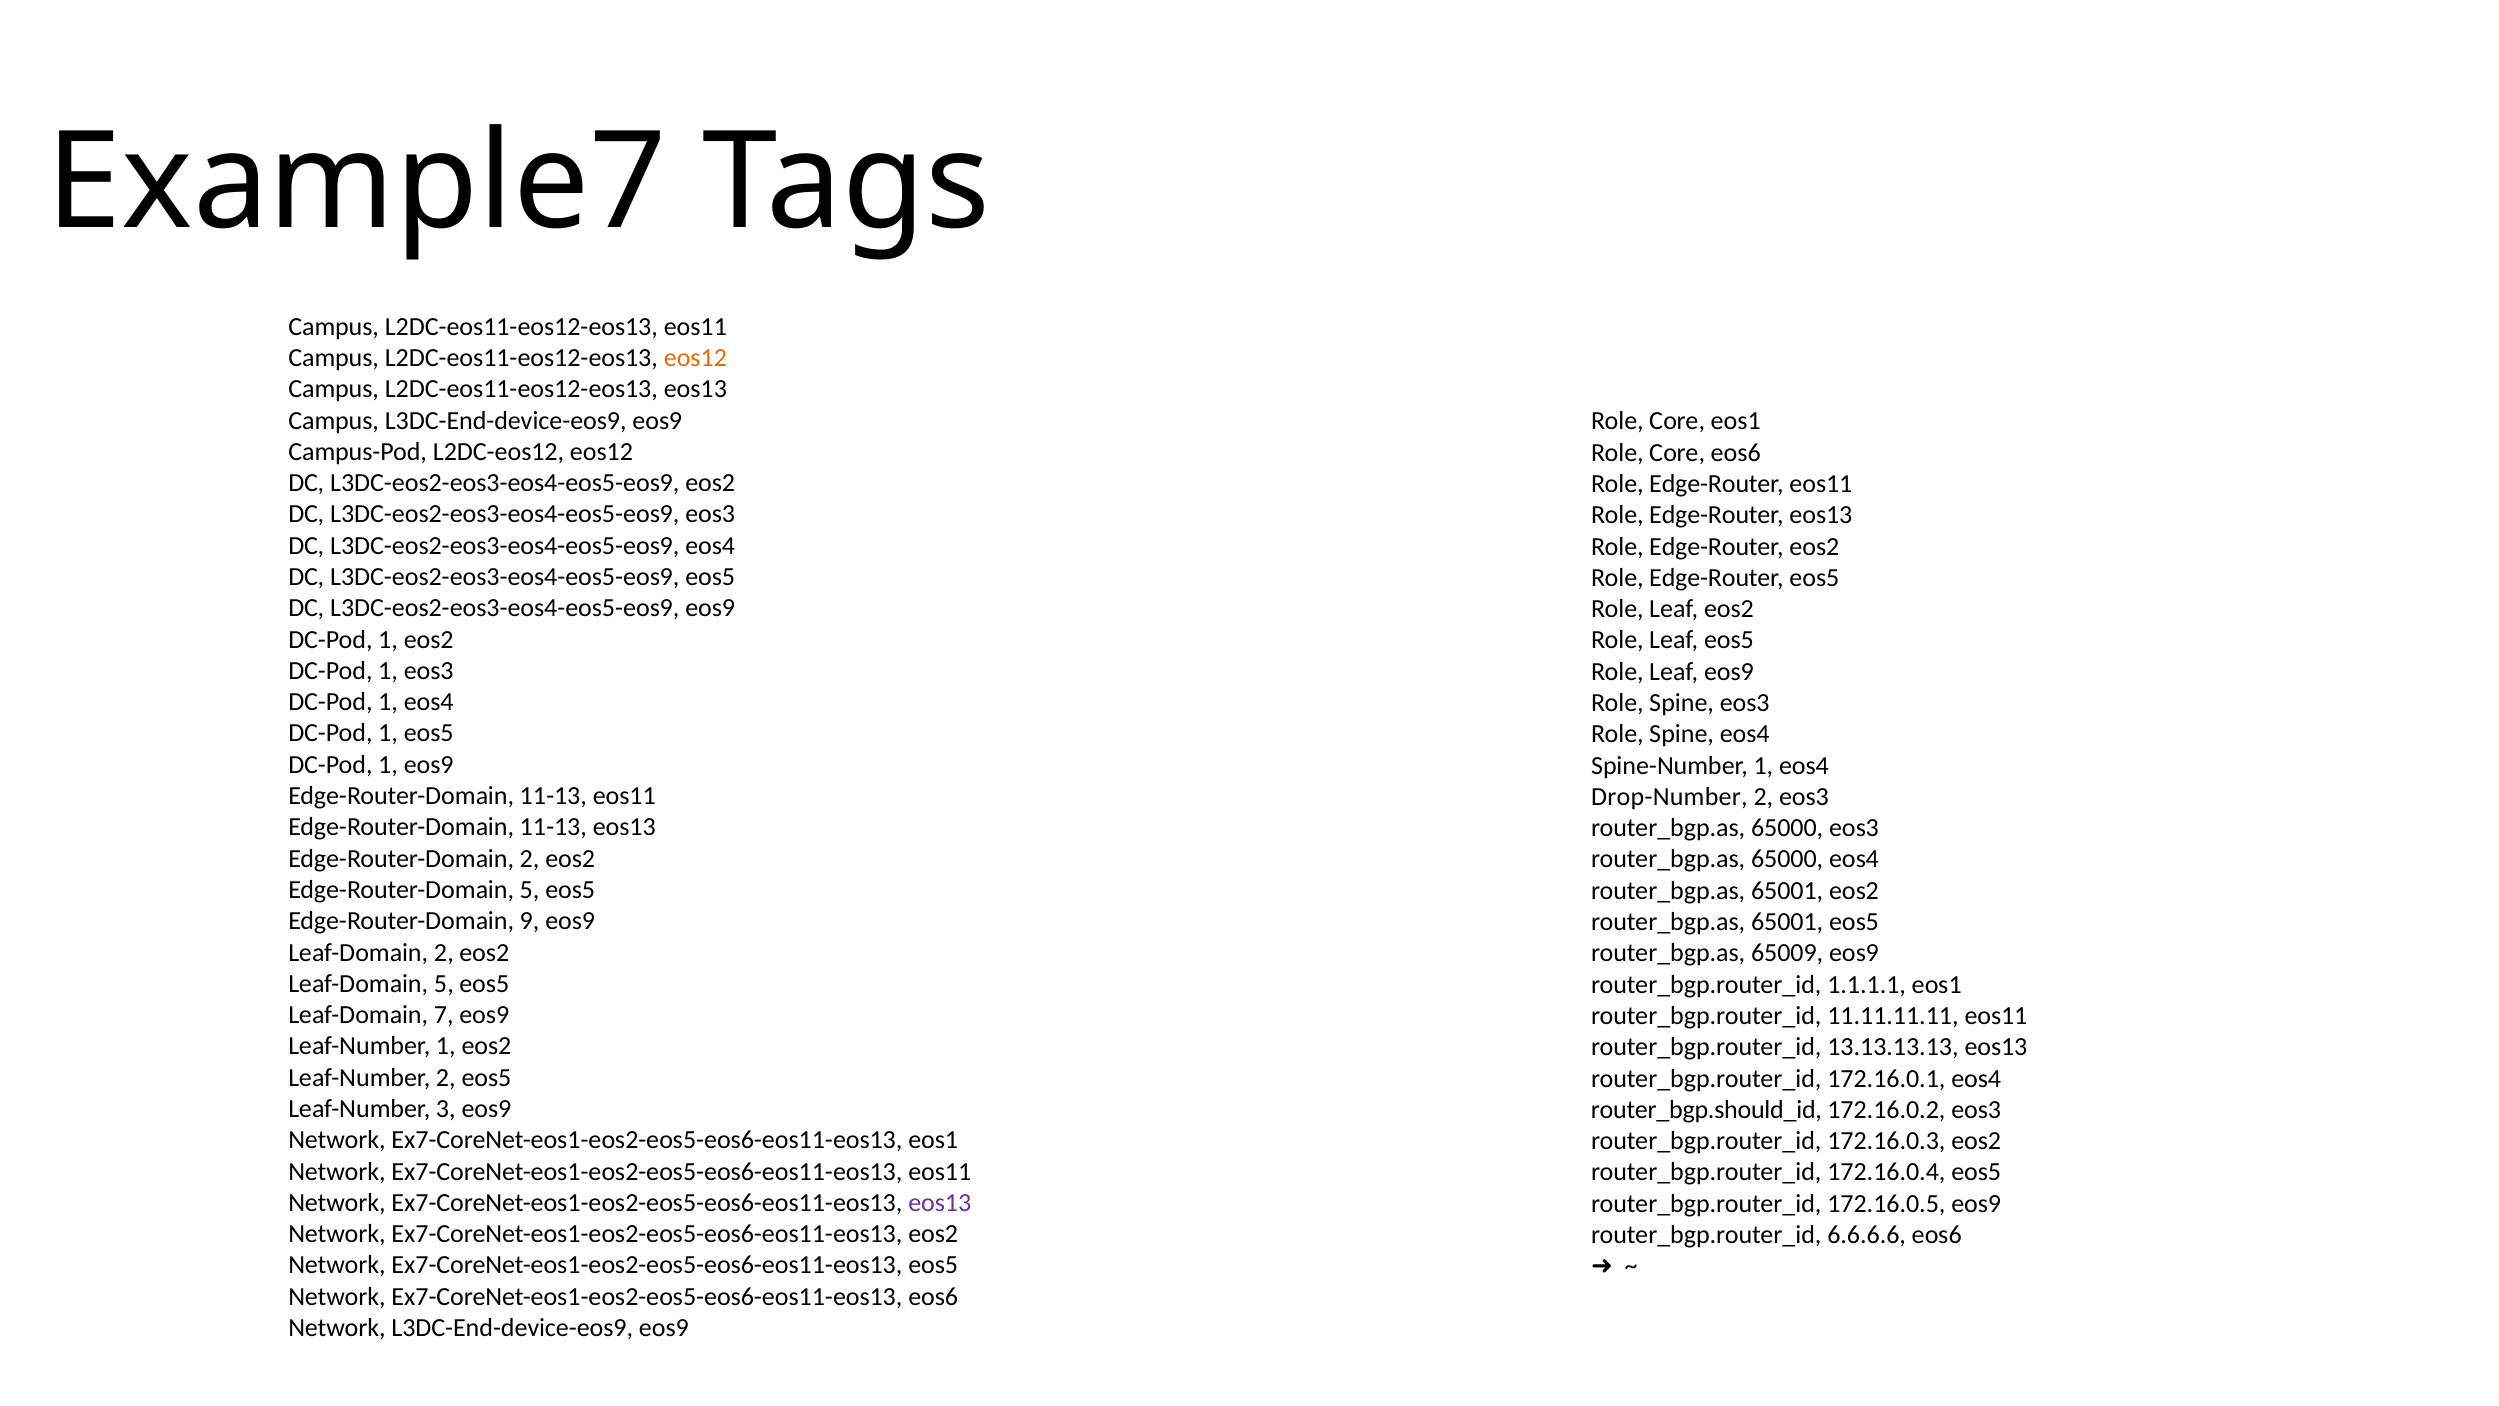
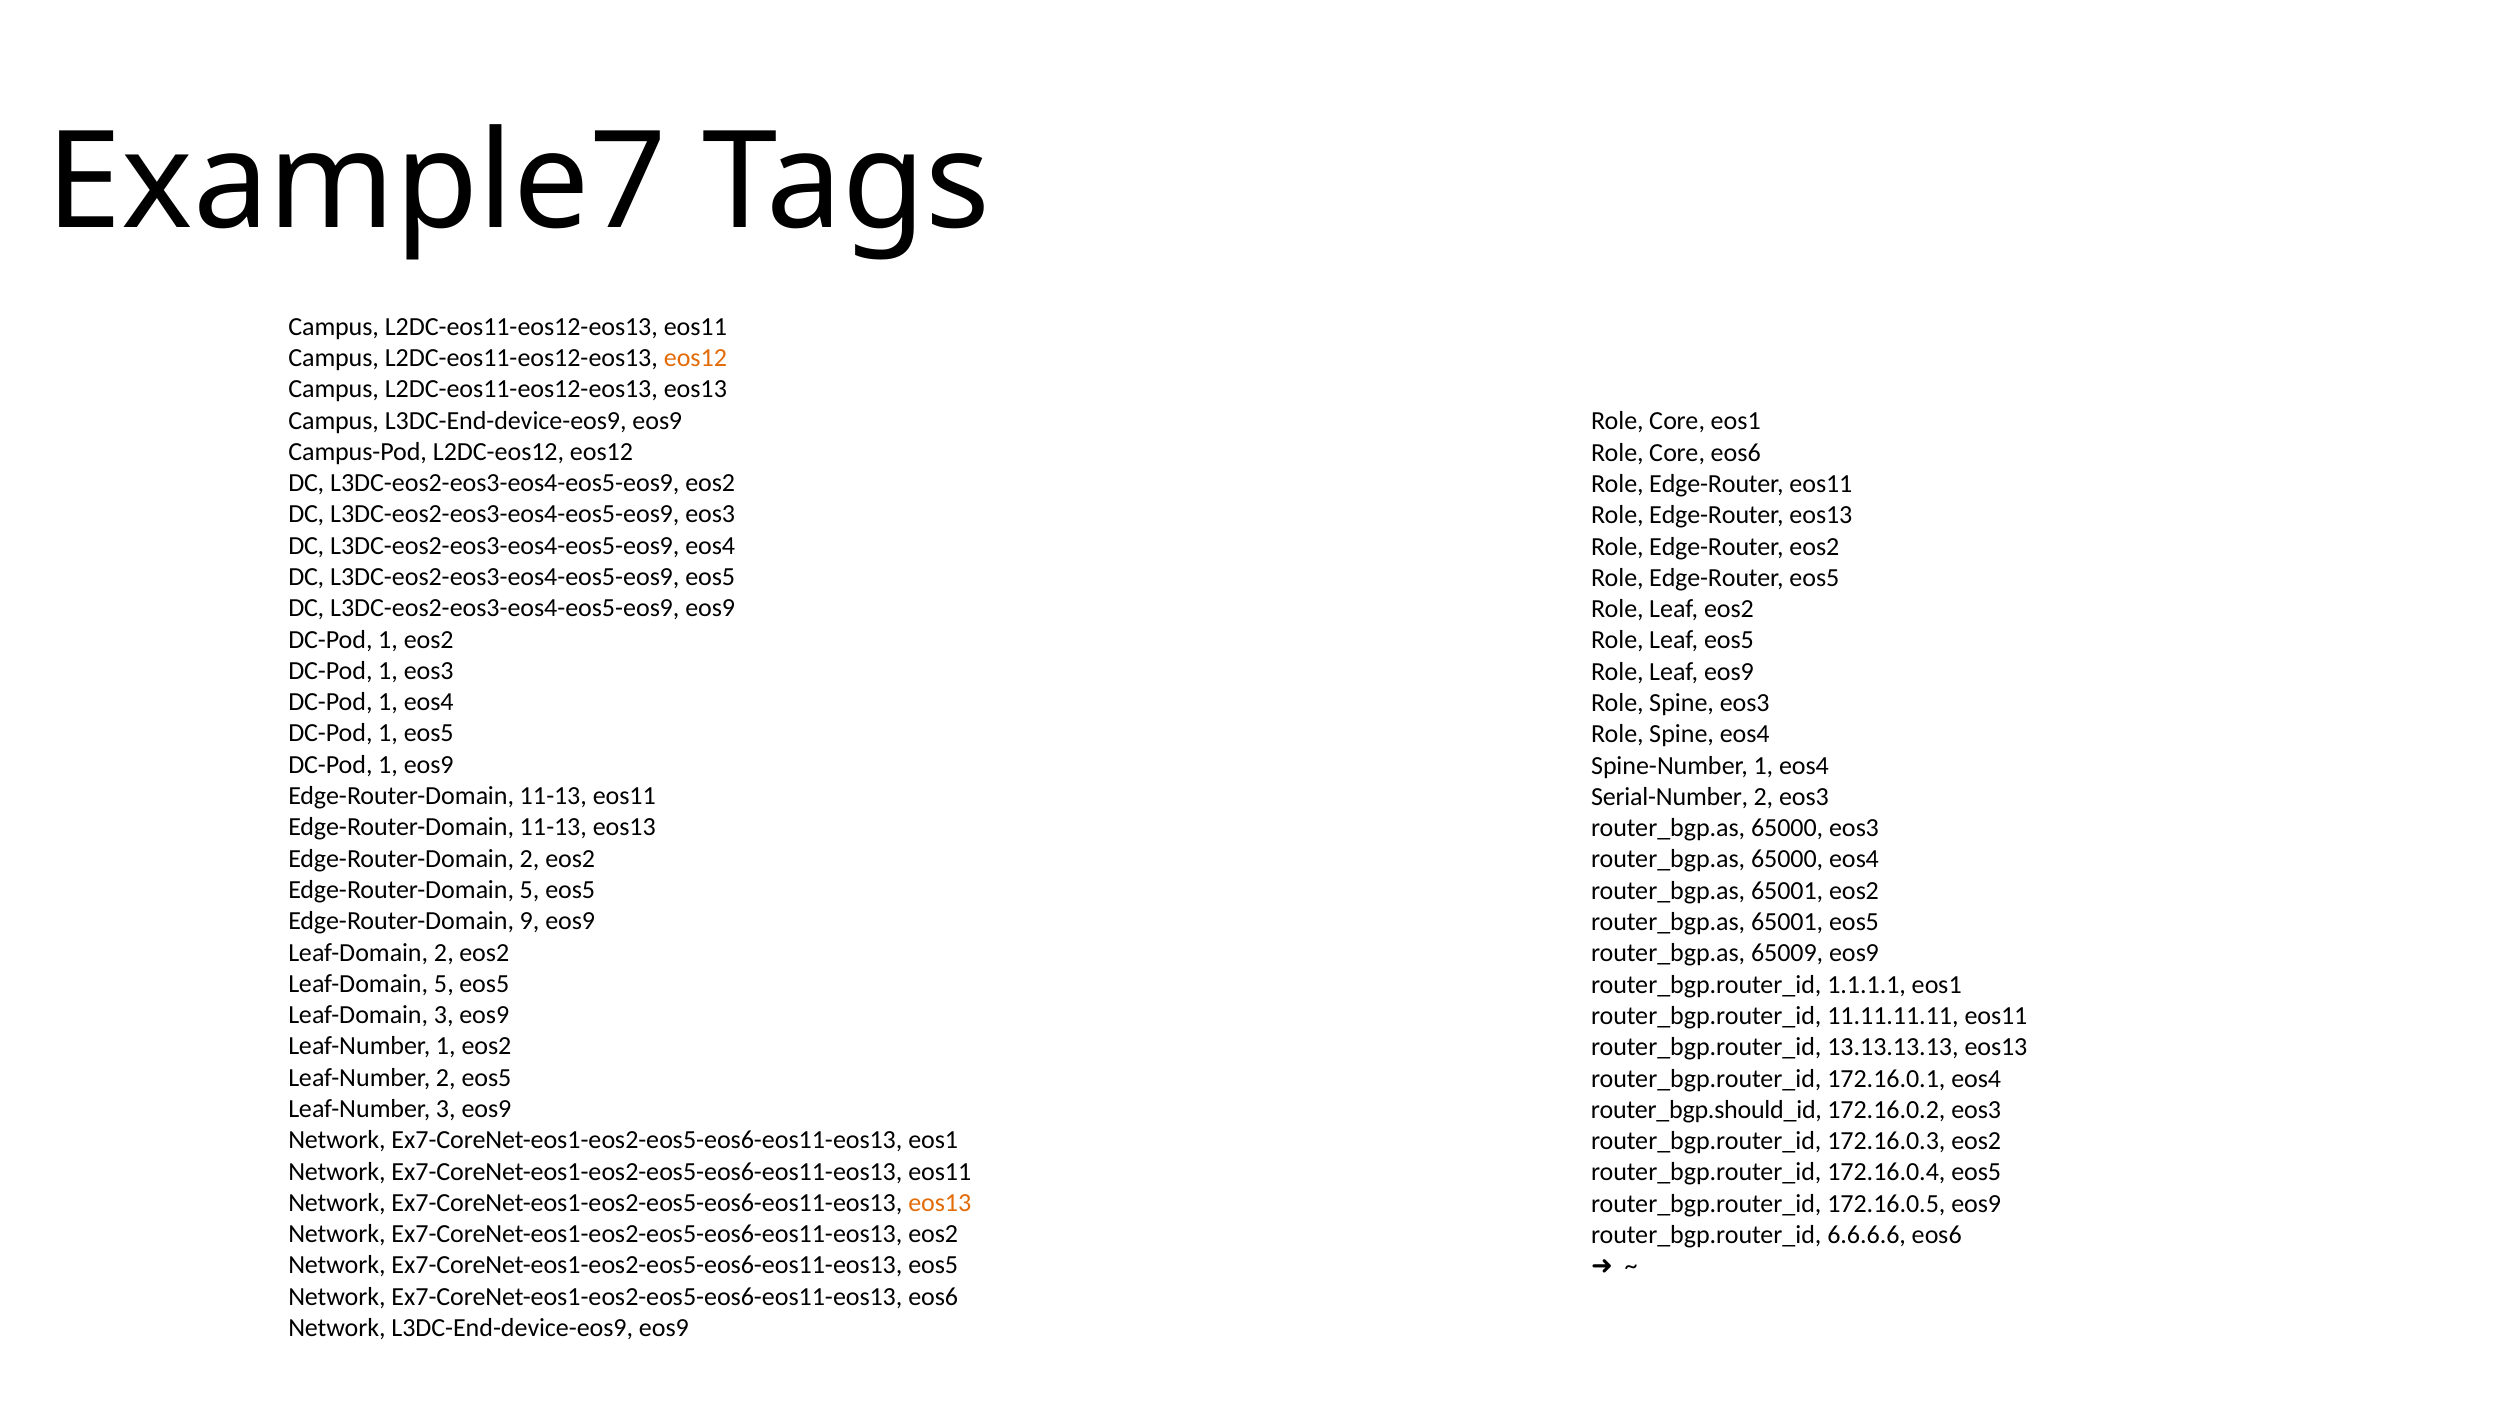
Drop-Number: Drop-Number -> Serial-Number (1670, 797)
Leaf-Domain 7: 7 -> 3 (444, 1015)
eos13 colour: purple -> orange (940, 1202)
